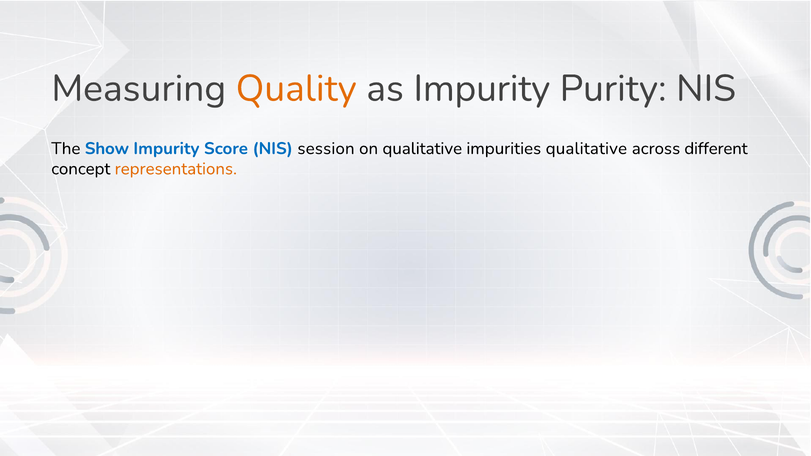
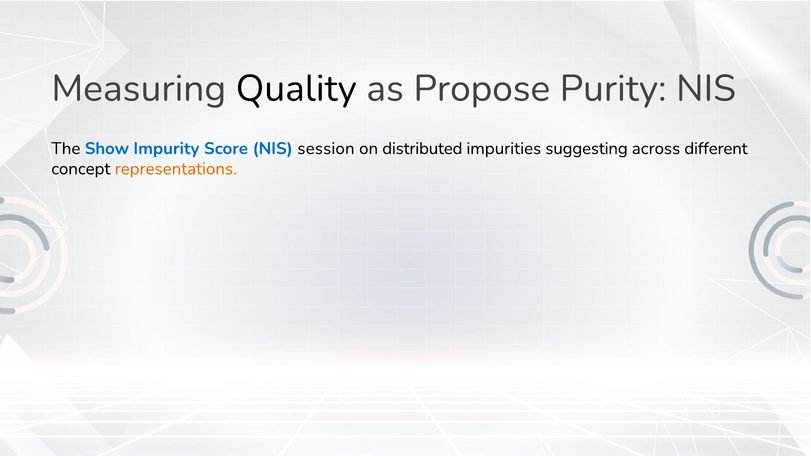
Quality colour: orange -> black (296, 88)
as Impurity: Impurity -> Propose (482, 88)
on qualitative: qualitative -> distributed (422, 149)
impurities qualitative: qualitative -> suggesting (587, 149)
